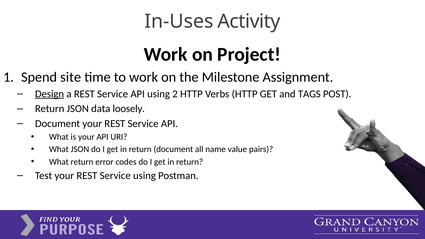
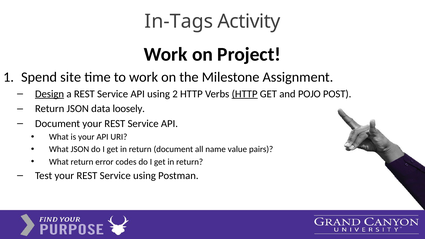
In-Uses: In-Uses -> In-Tags (179, 21)
HTTP underline: none -> present (245, 94)
TAGS: TAGS -> POJO (309, 94)
